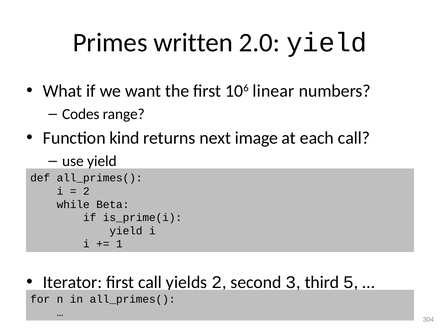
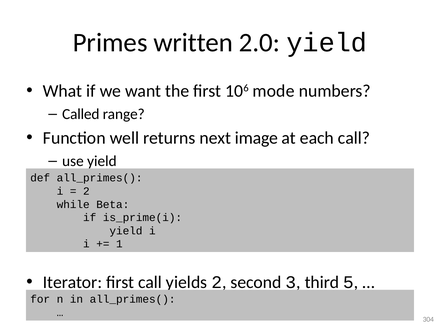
linear: linear -> mode (273, 91)
Codes: Codes -> Called (81, 114)
kind: kind -> well (124, 138)
